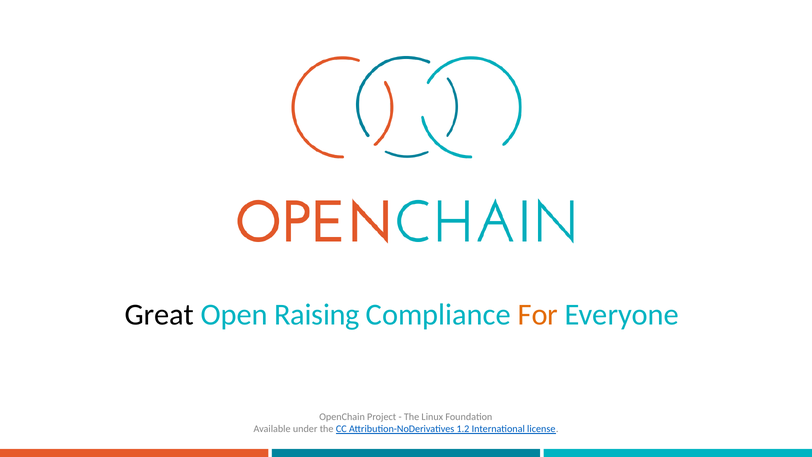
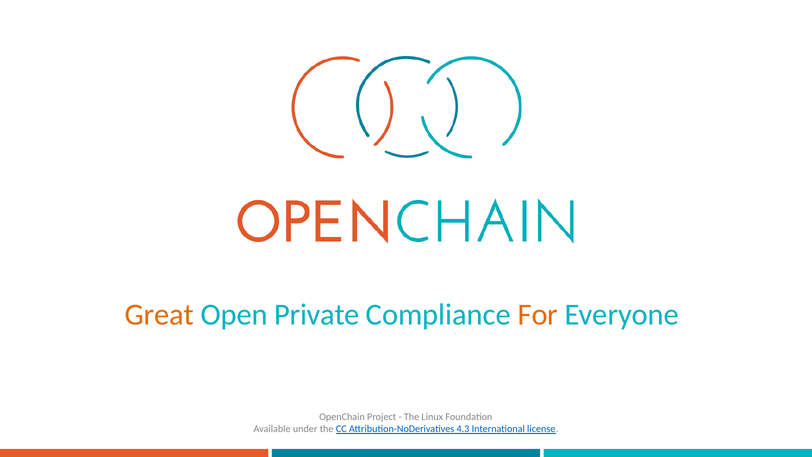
Great colour: black -> orange (159, 315)
Raising: Raising -> Private (317, 315)
1.2: 1.2 -> 4.3 (463, 429)
